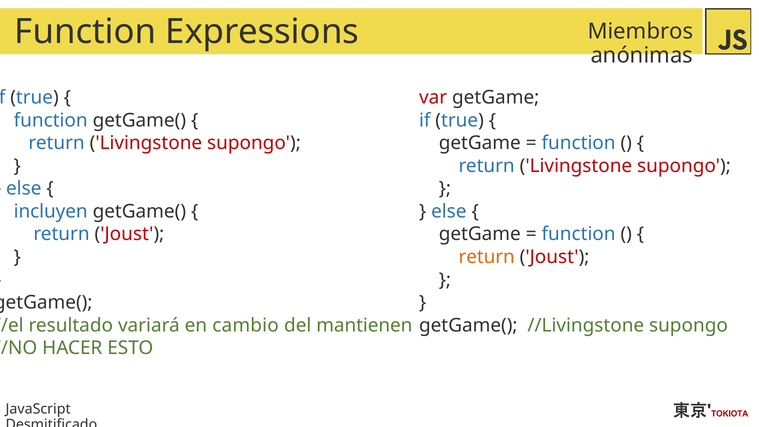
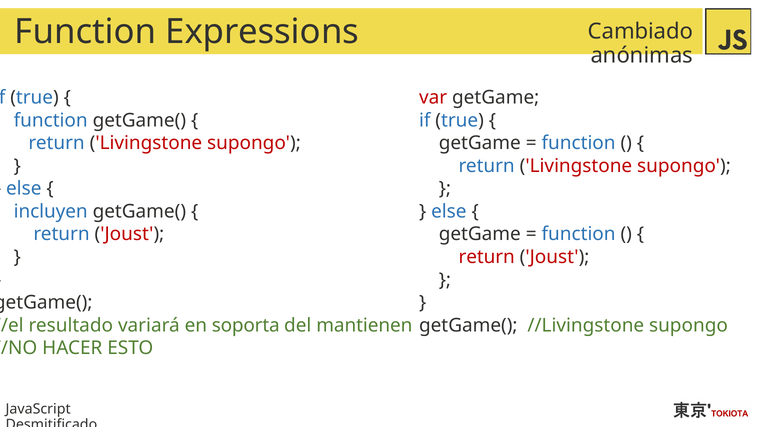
Miembros: Miembros -> Cambiado (640, 32)
return colour: orange -> red (487, 257)
cambio: cambio -> soporta (246, 325)
